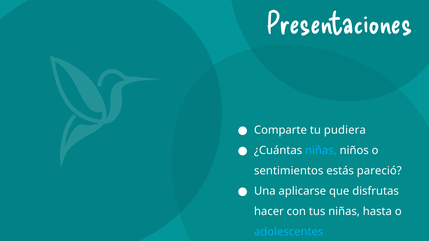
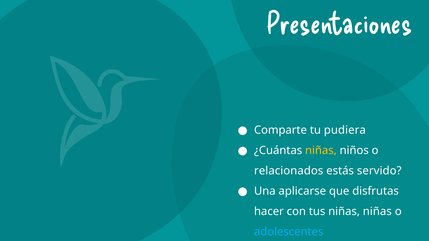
niñas colour: light blue -> yellow (321, 151)
sentimientos: sentimientos -> relacionados (289, 171)
pareció: pareció -> servido (379, 171)
niñas hasta: hasta -> niñas (377, 212)
